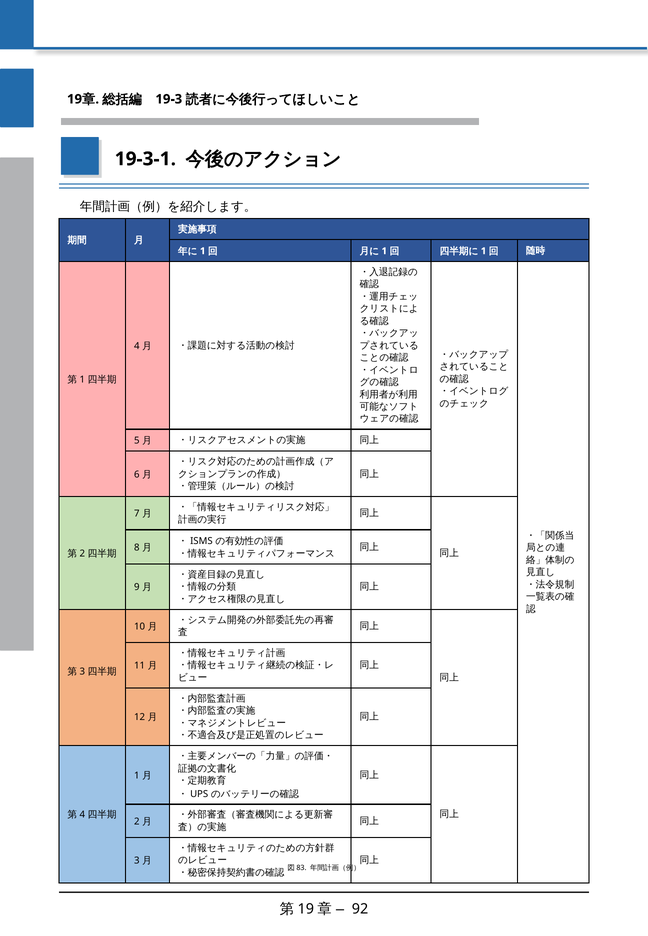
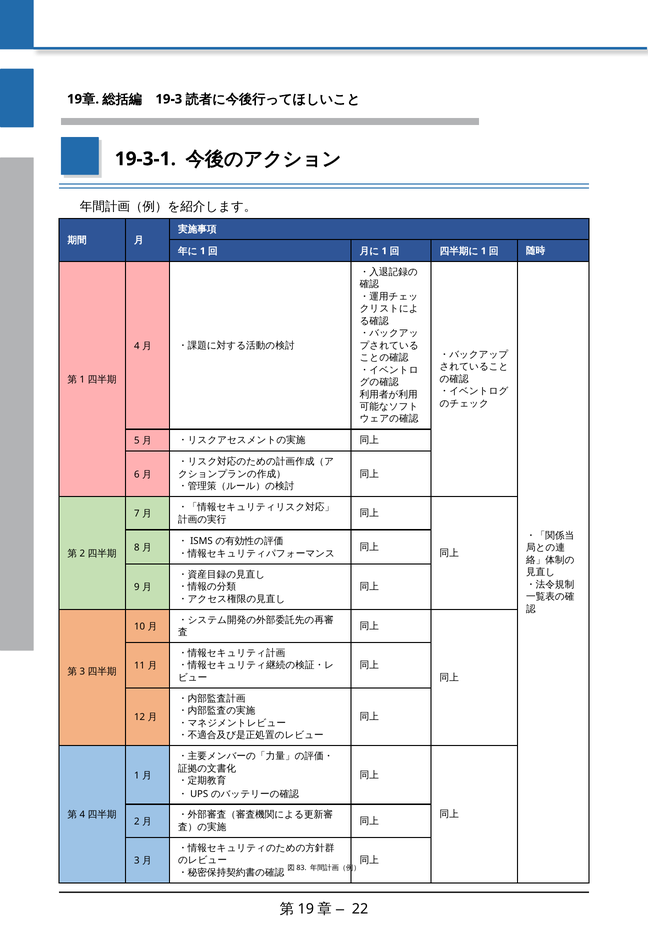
92: 92 -> 22 (360, 909)
